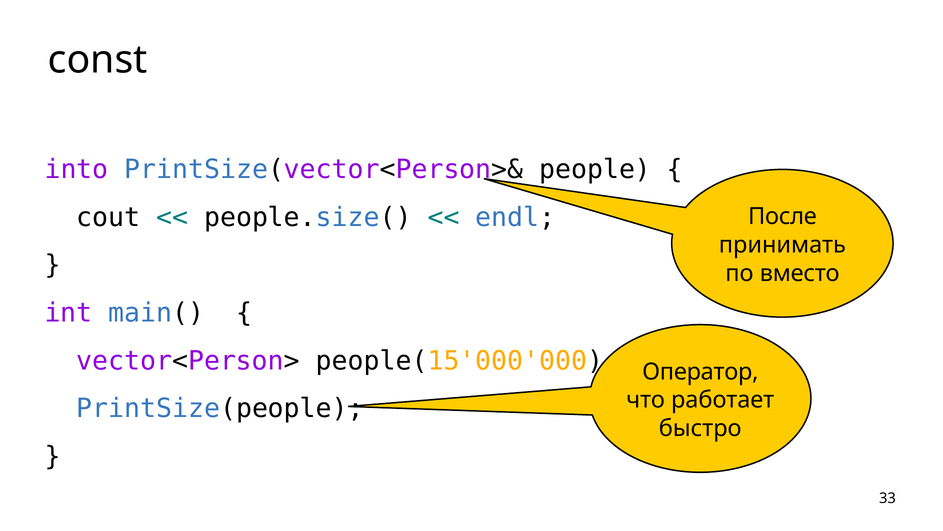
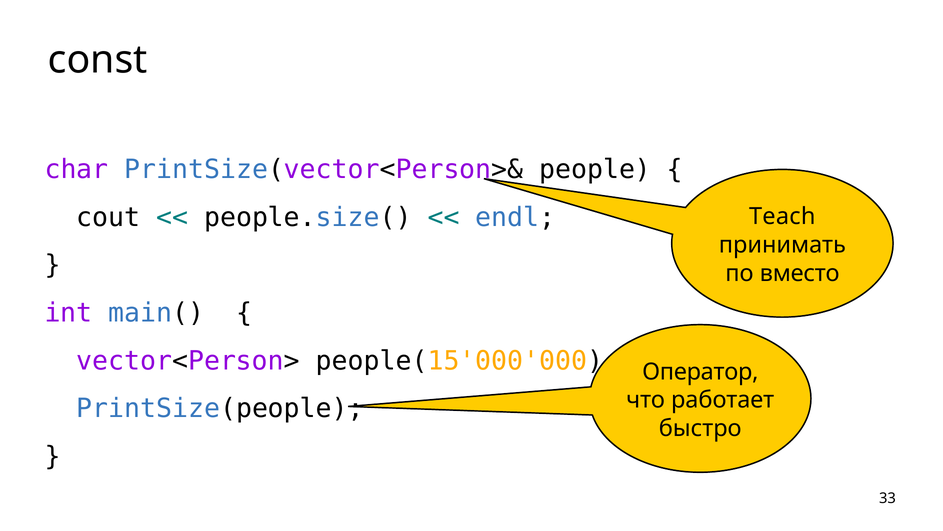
into: into -> char (76, 169)
После: После -> Teach (782, 216)
